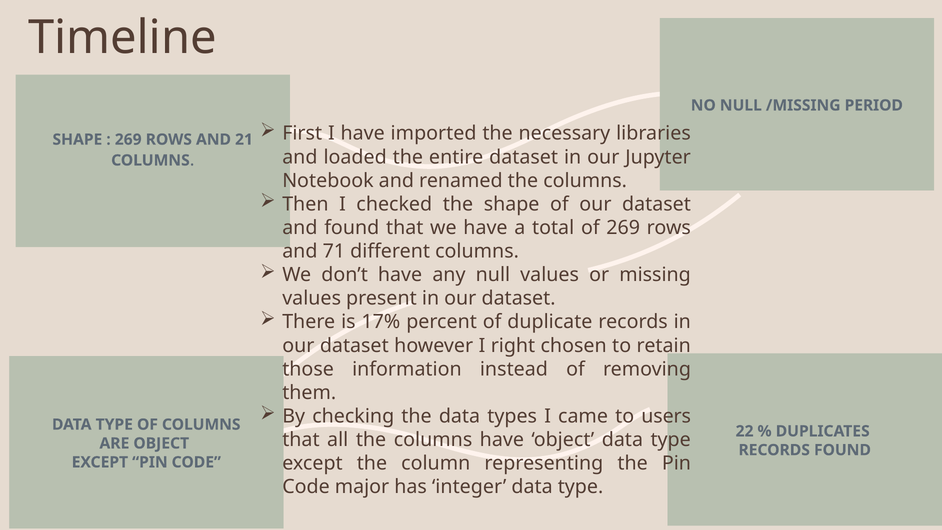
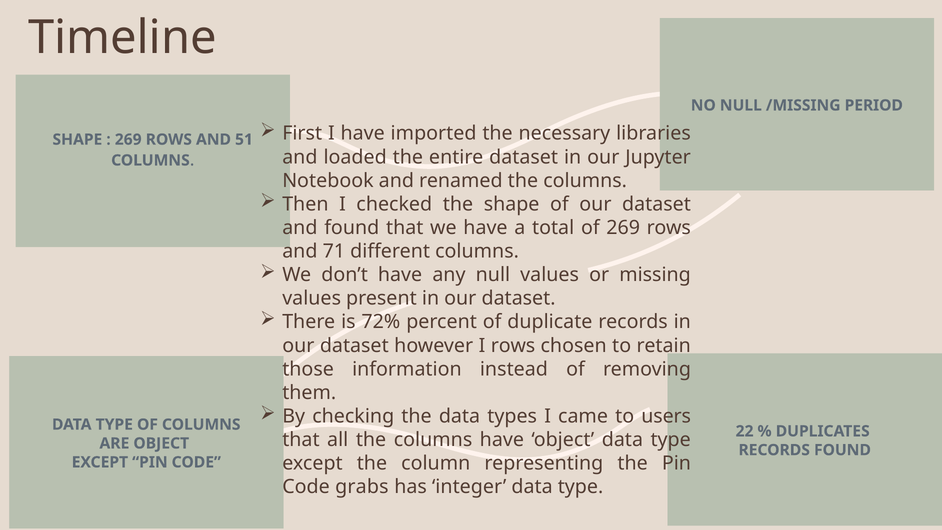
21: 21 -> 51 (244, 140)
17%: 17% -> 72% (381, 322)
I right: right -> rows (513, 345)
major: major -> grabs (362, 487)
